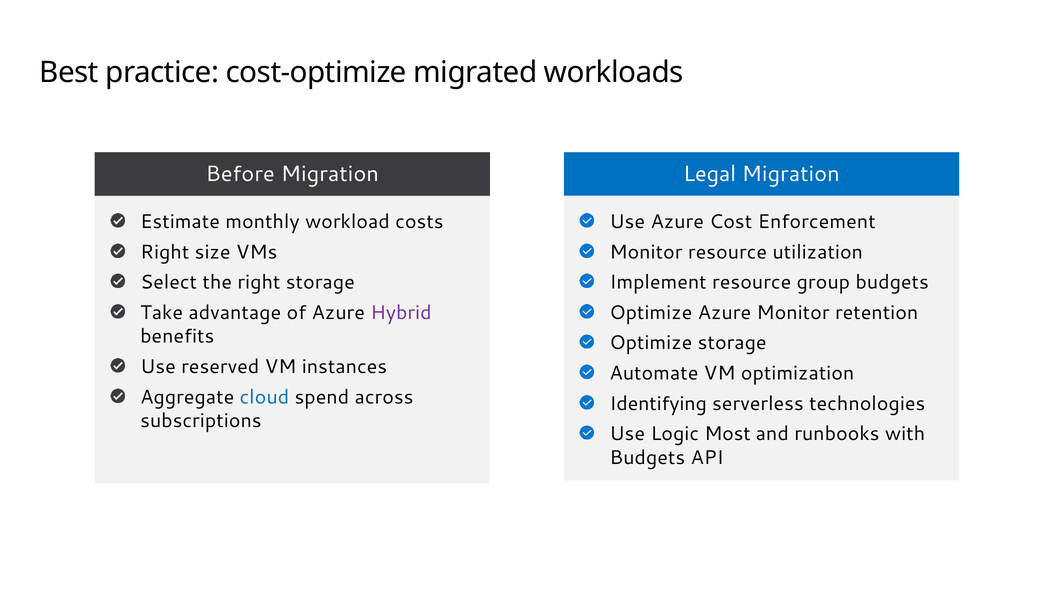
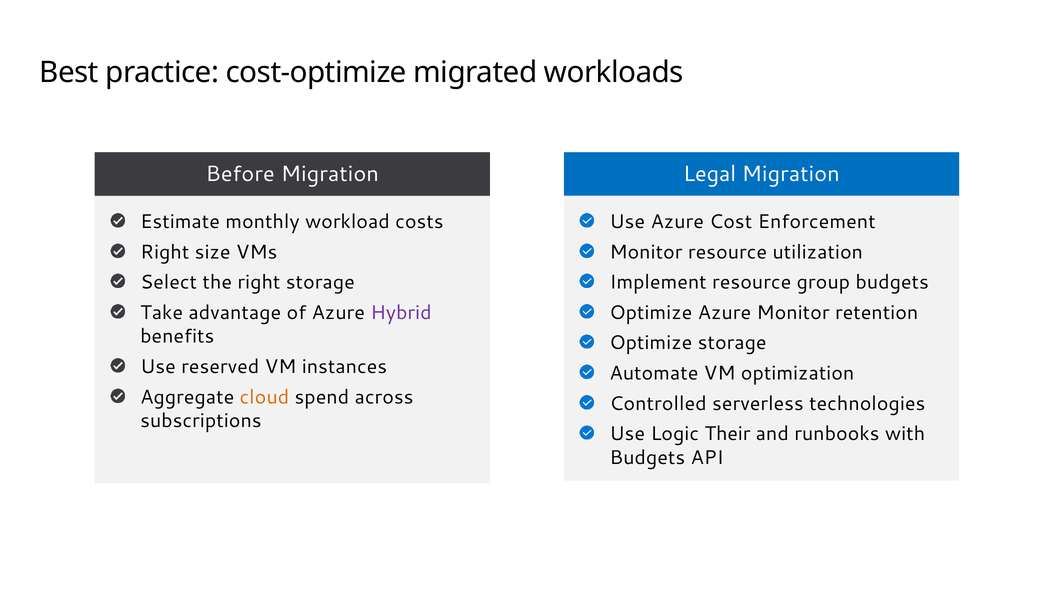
cloud colour: blue -> orange (264, 397)
Identifying: Identifying -> Controlled (658, 404)
Most: Most -> Their (727, 434)
